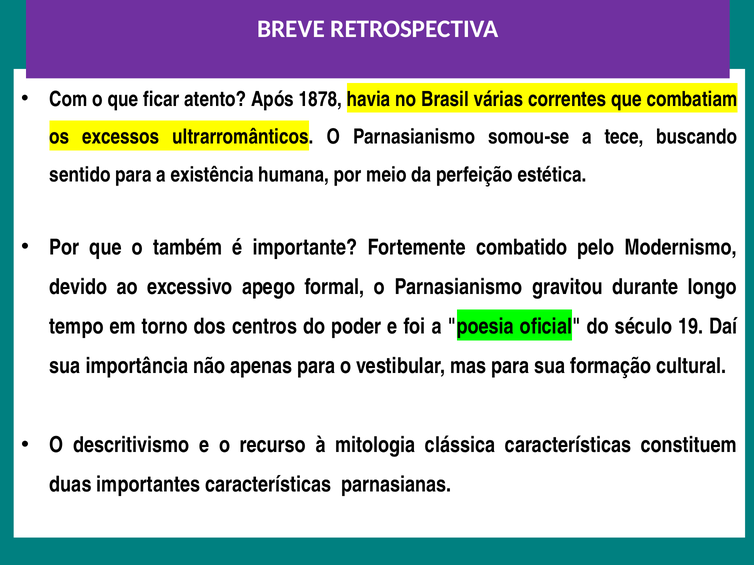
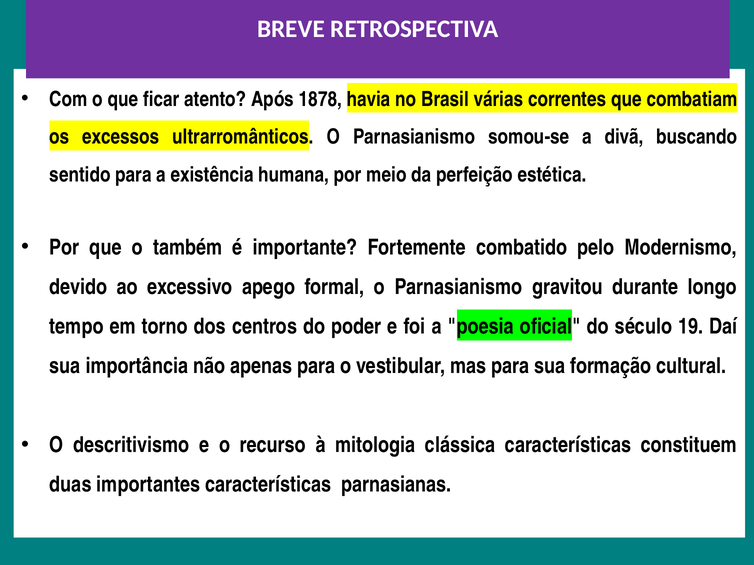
tece: tece -> divã (624, 137)
